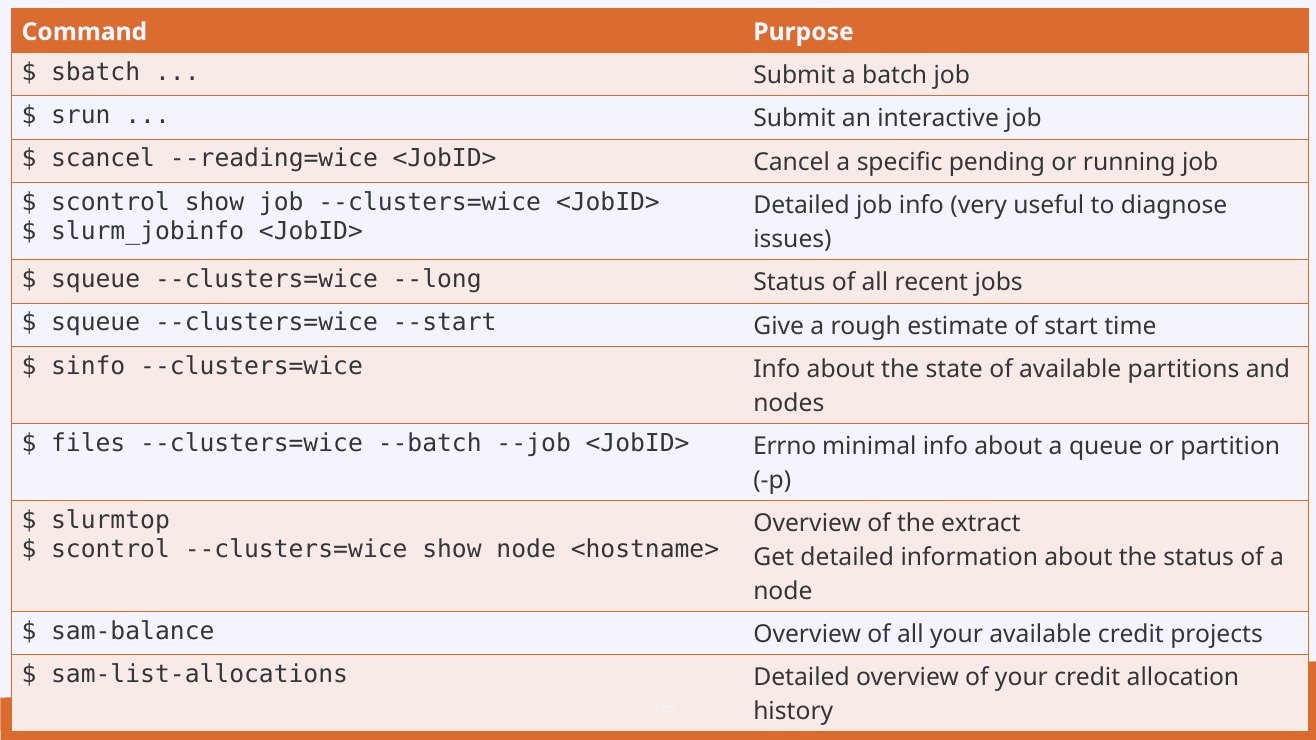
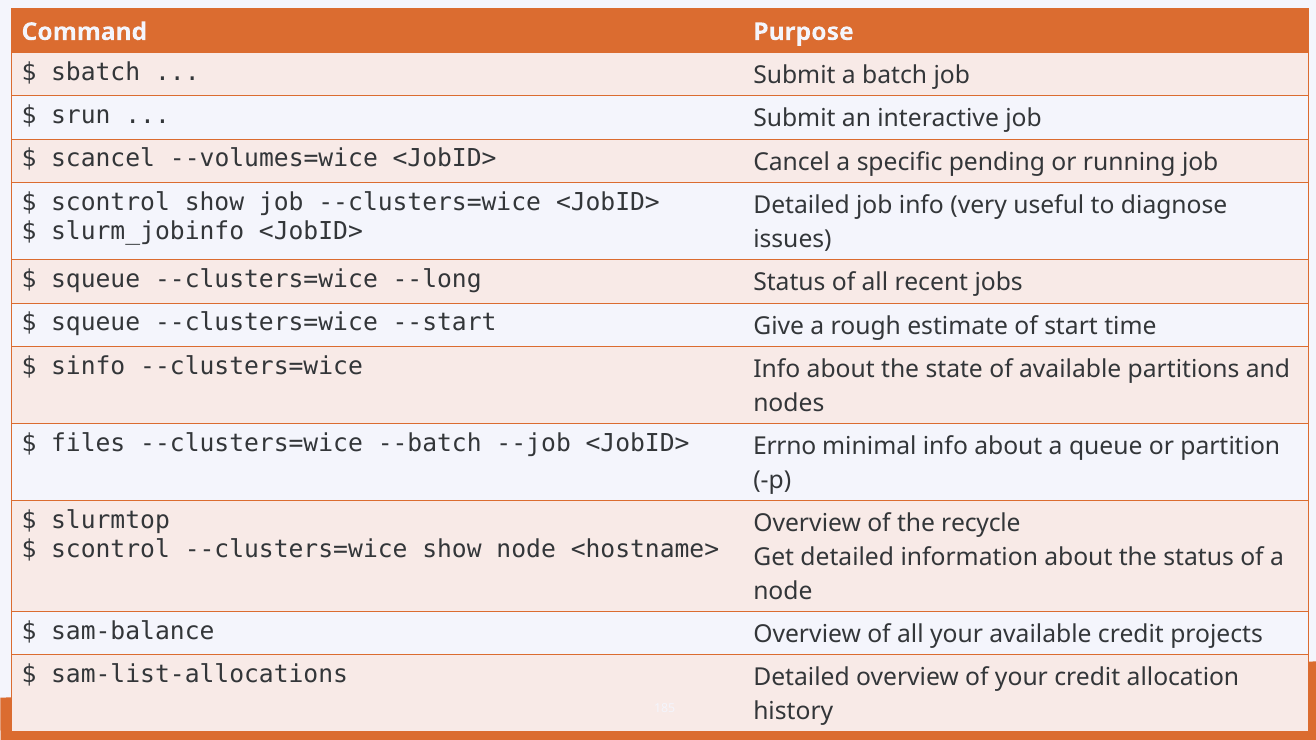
--reading=wice: --reading=wice -> --volumes=wice (274, 159)
extract: extract -> recycle (981, 524)
